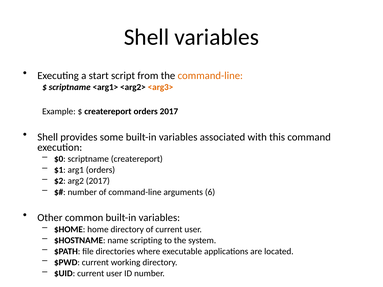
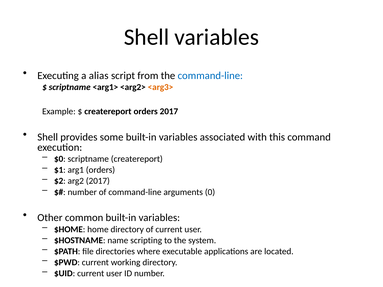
start: start -> alias (99, 76)
command-line colour: orange -> blue (210, 76)
6: 6 -> 0 (210, 192)
